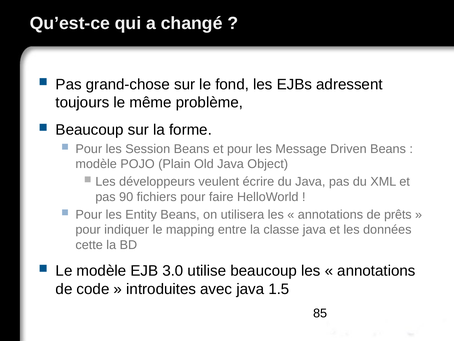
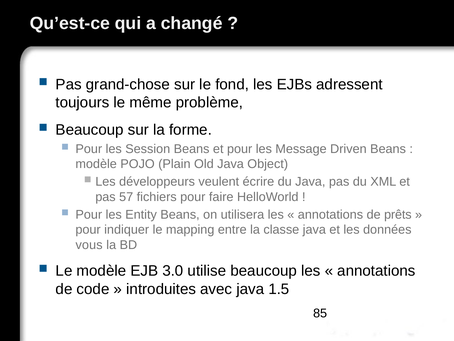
90: 90 -> 57 (126, 197)
cette: cette -> vous (89, 245)
